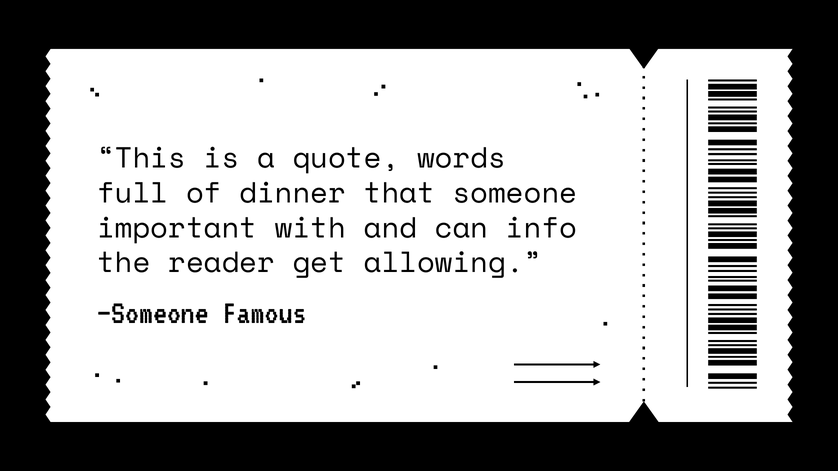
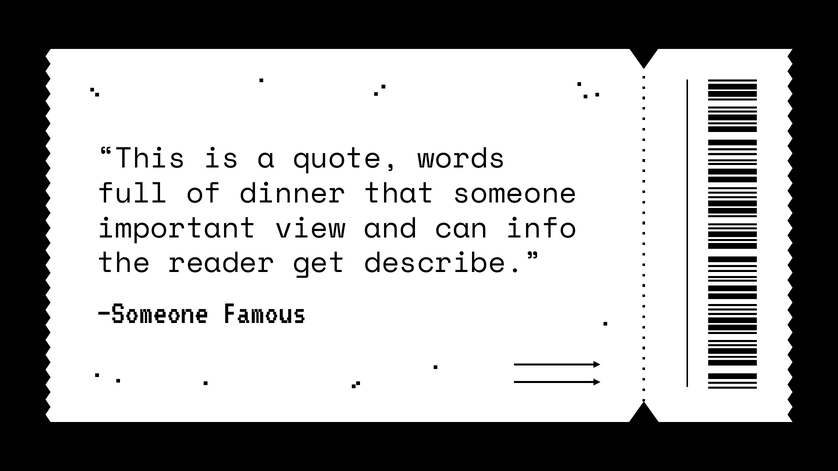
with: with -> view (310, 228)
allowing: allowing -> describe (453, 263)
